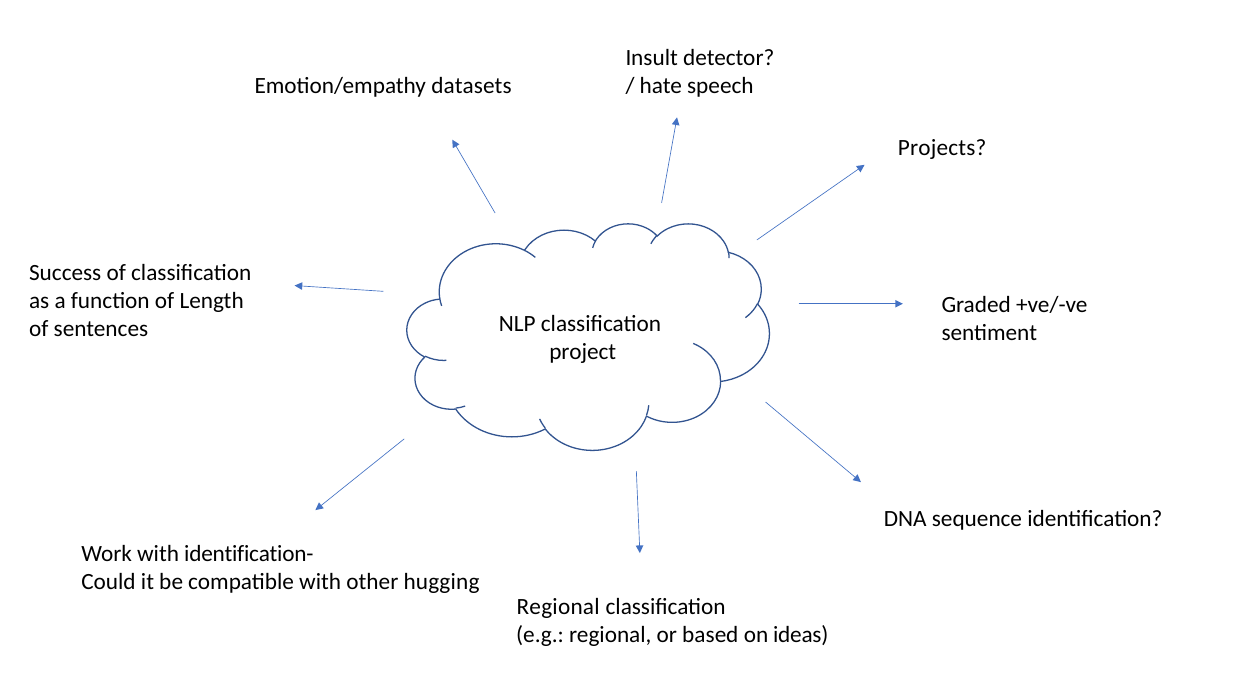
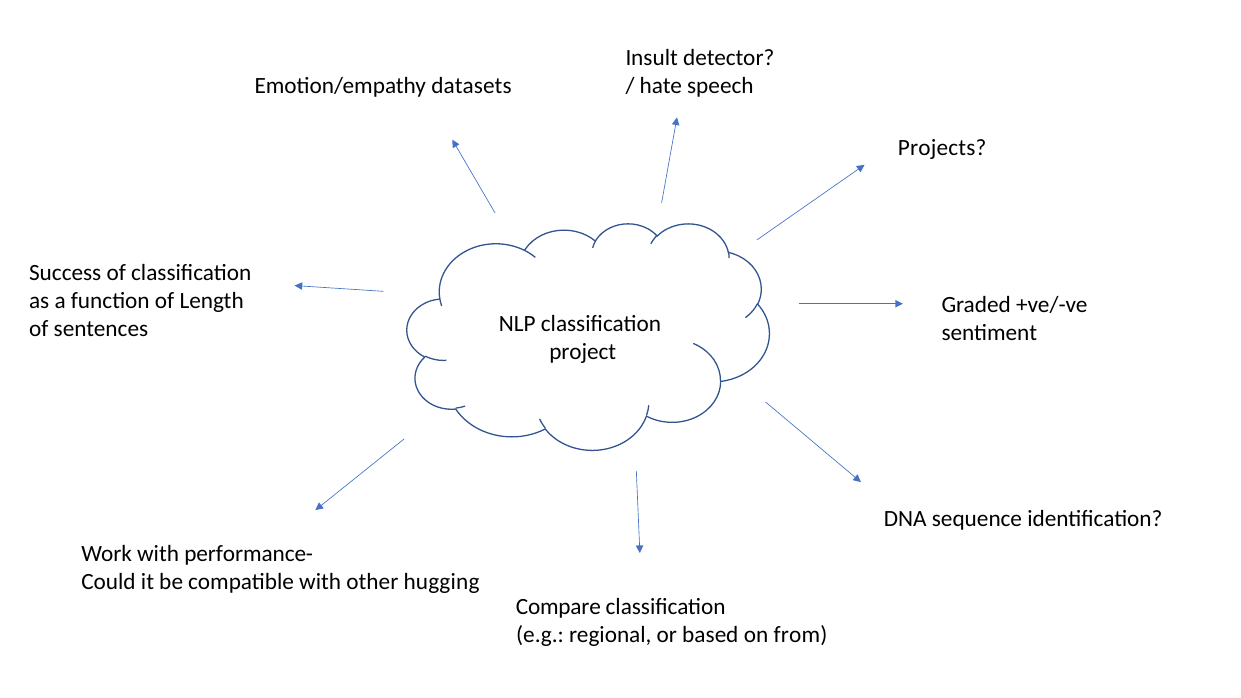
identification-: identification- -> performance- (249, 554)
Regional: Regional -> Compare (558, 607)
ideas: ideas -> from (801, 635)
